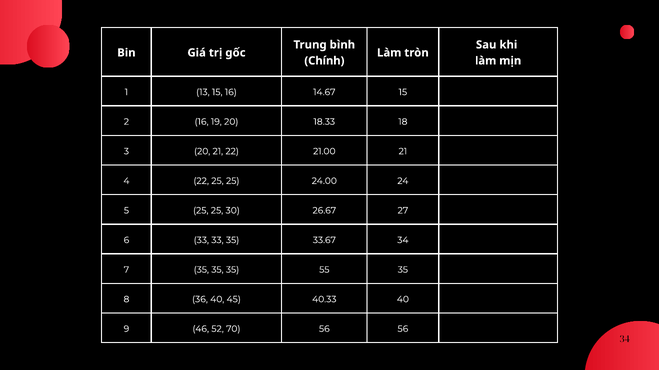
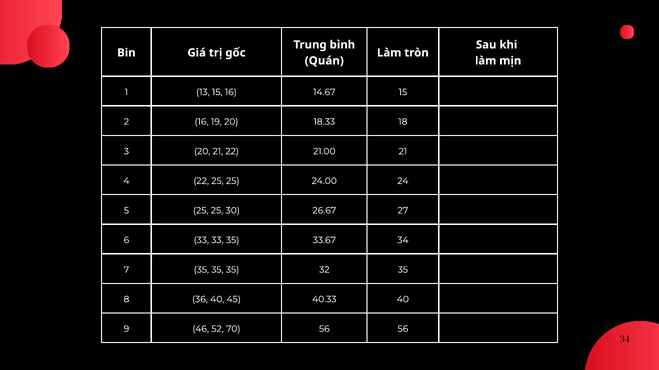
Chính: Chính -> Quán (324, 61)
55: 55 -> 32 (324, 270)
